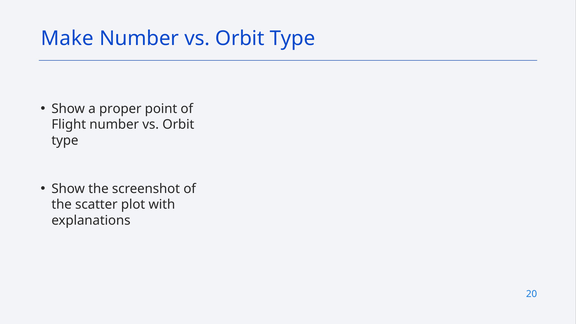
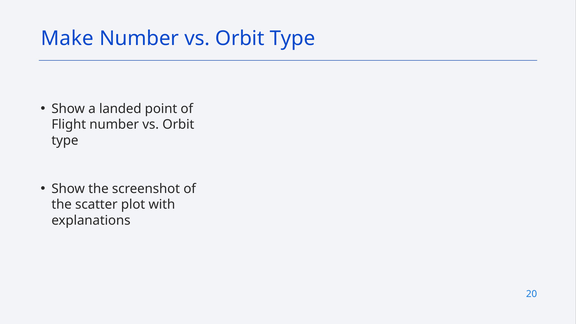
proper: proper -> landed (120, 109)
